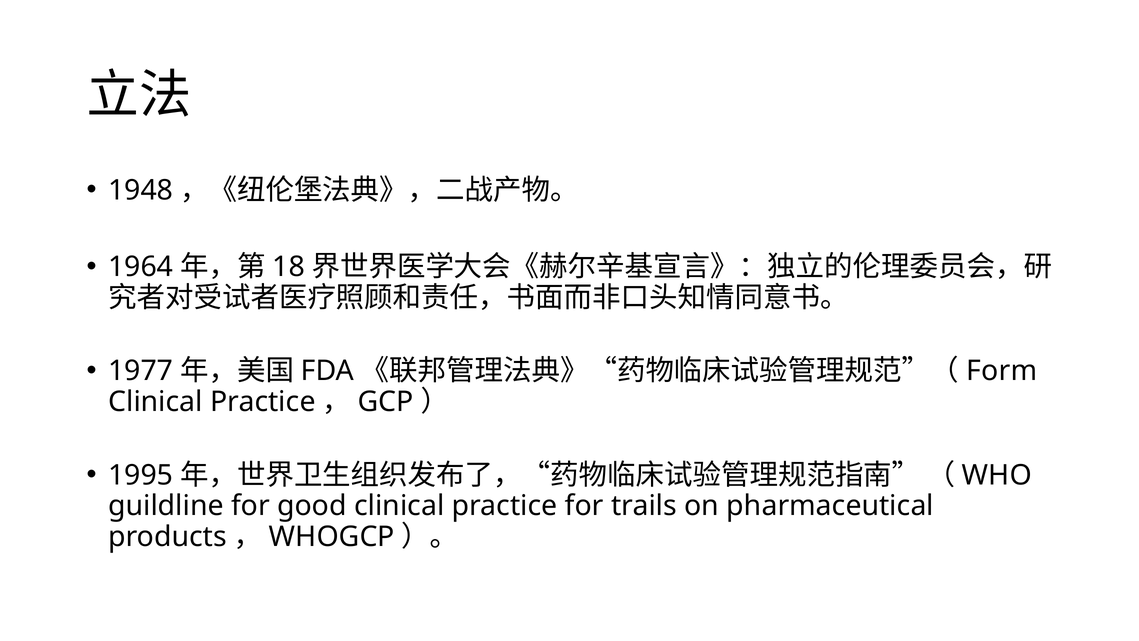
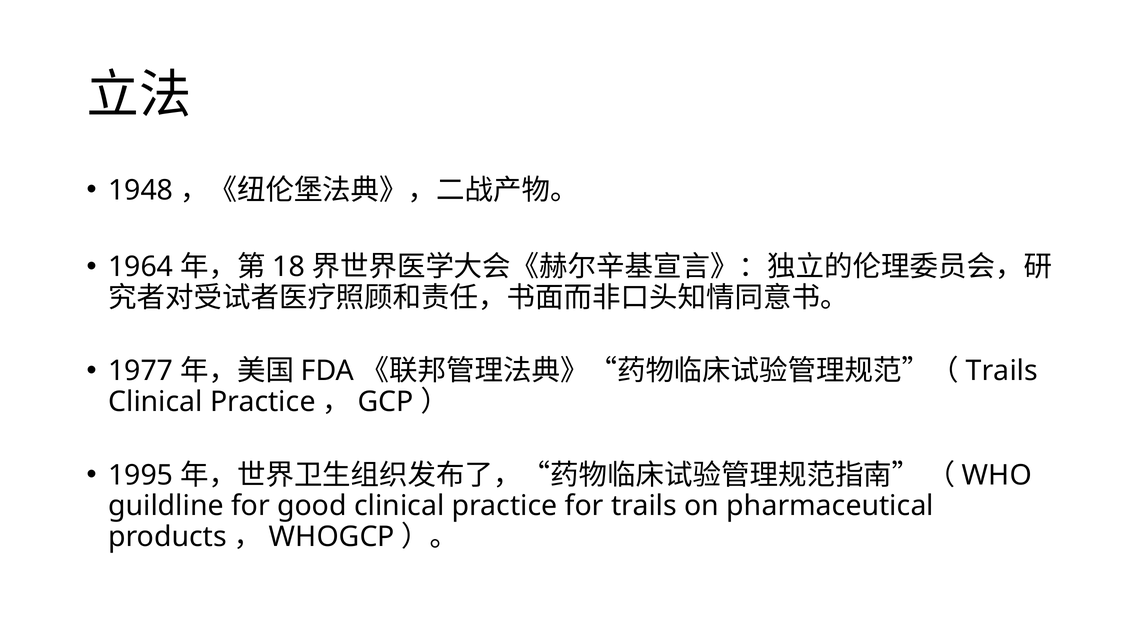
Form: Form -> Trails (1002, 371)
